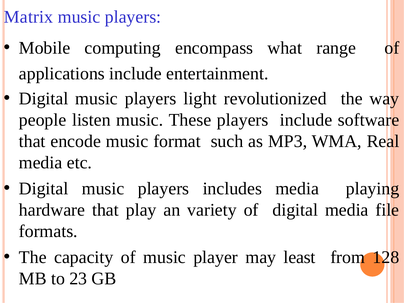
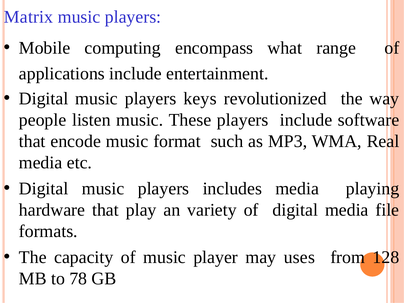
light: light -> keys (200, 99)
least: least -> uses (299, 257)
23: 23 -> 78 (78, 279)
